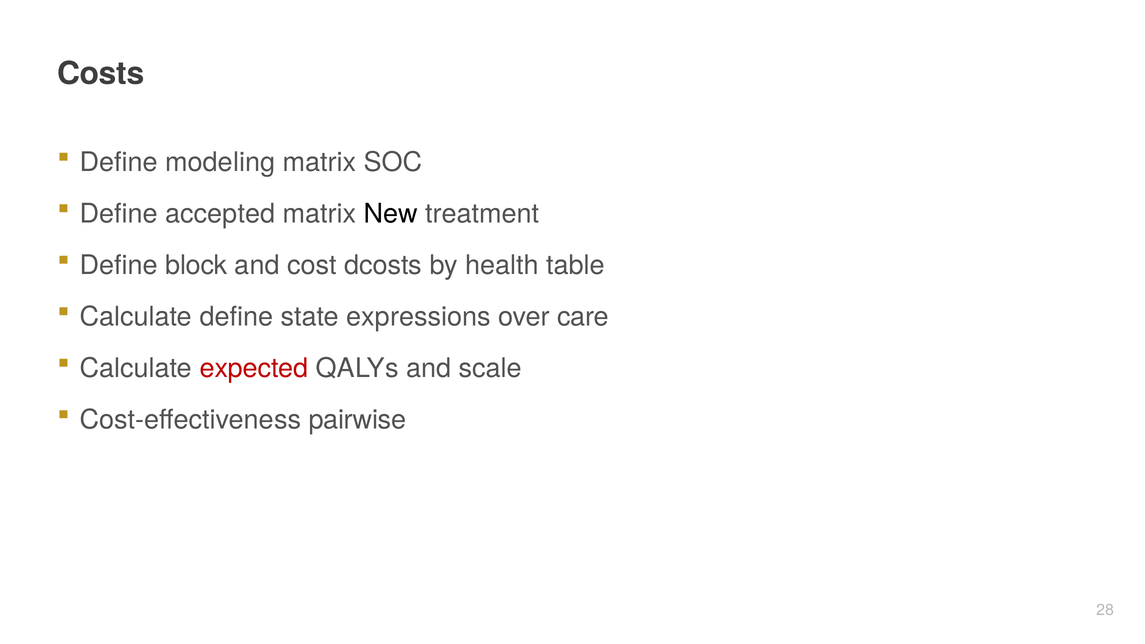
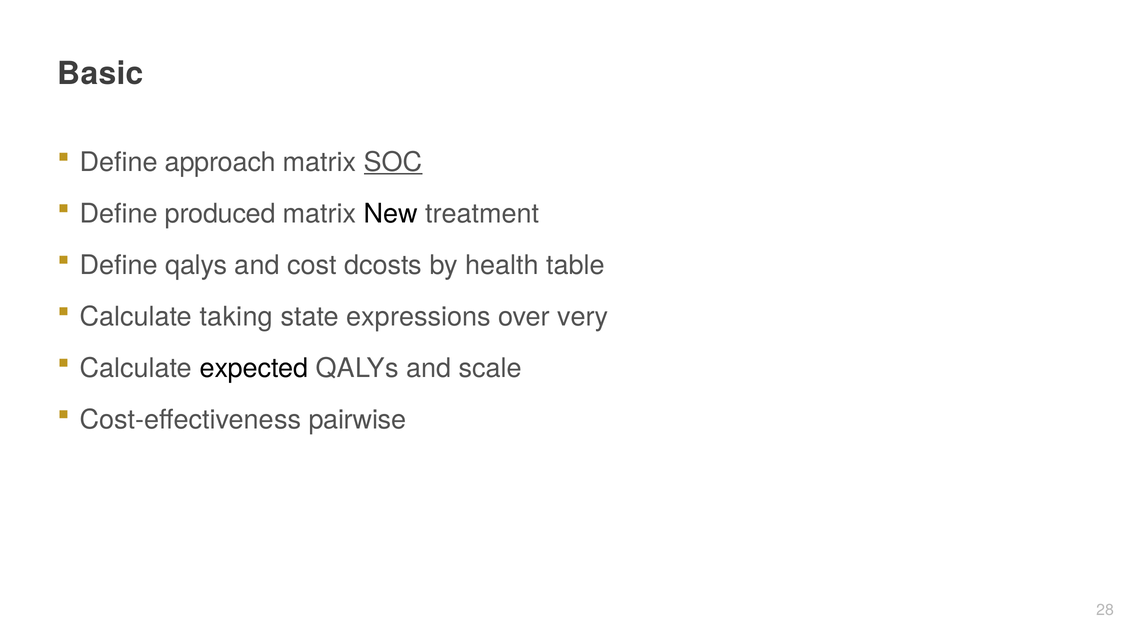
Costs: Costs -> Basic (100, 74)
modeling: modeling -> approach (220, 162)
SOC underline: none -> present (393, 162)
accepted: accepted -> produced (220, 214)
Define block: block -> qalys (196, 265)
Calculate define: define -> taking (236, 317)
care: care -> very (583, 317)
expected colour: red -> black (254, 368)
